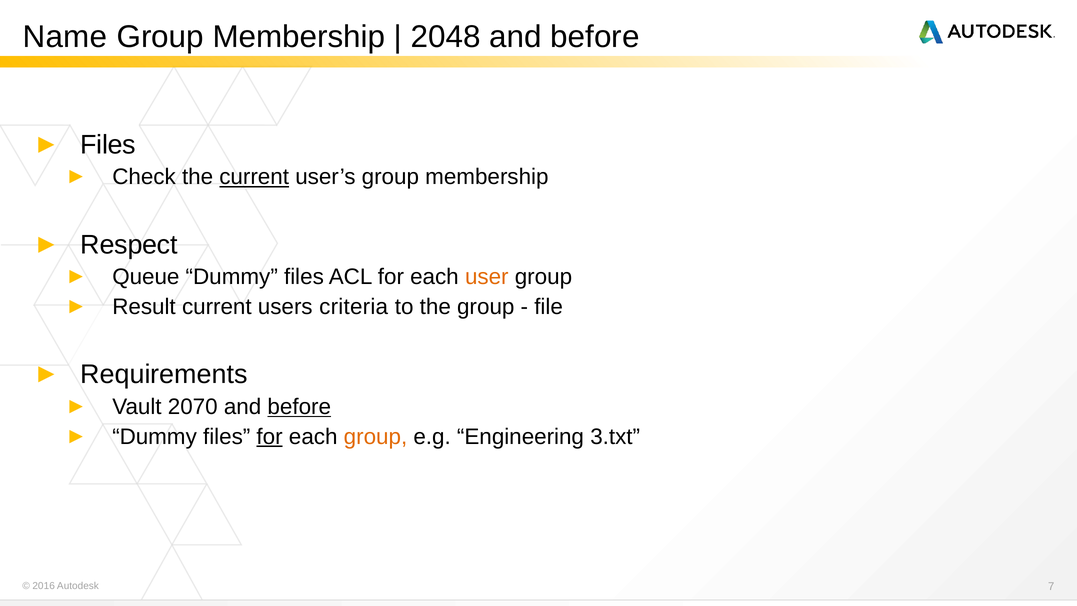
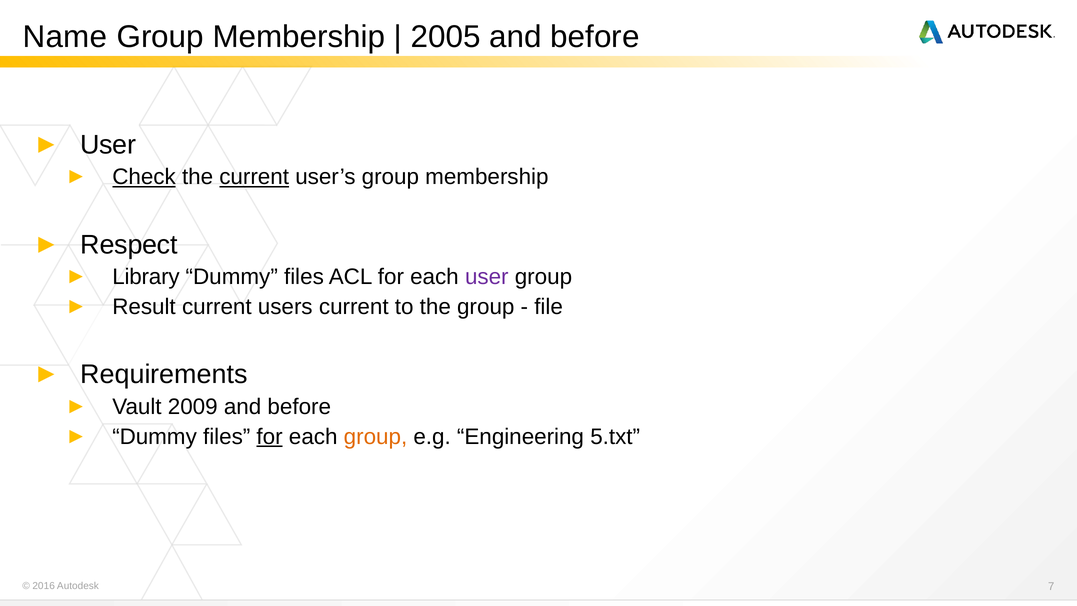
2048: 2048 -> 2005 (446, 37)
Files: Files -> User (108, 145)
Check underline: none -> present (144, 177)
Queue: Queue -> Library (146, 277)
user colour: orange -> purple (487, 277)
users criteria: criteria -> current (354, 307)
2070: 2070 -> 2009 (193, 407)
before underline: present -> none (299, 407)
3.txt: 3.txt -> 5.txt (615, 437)
